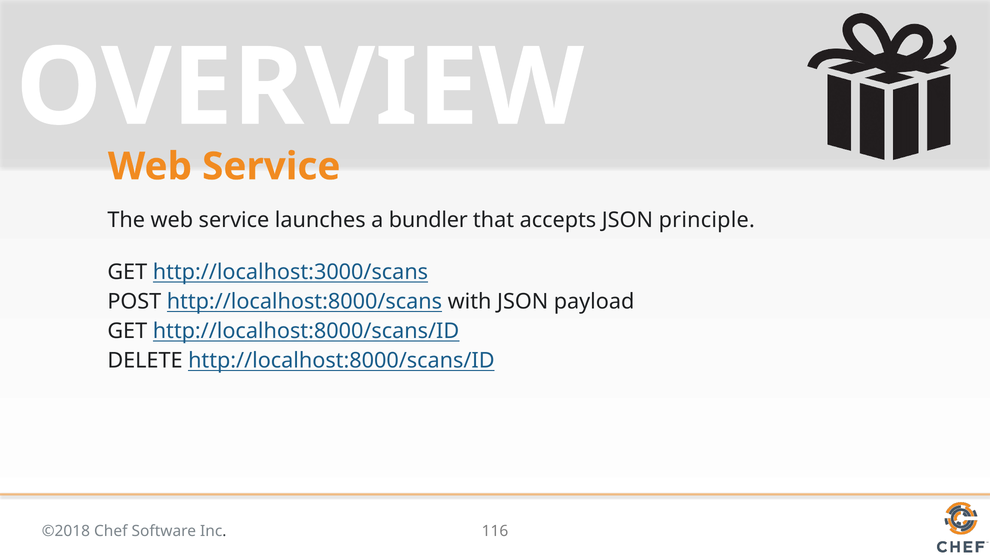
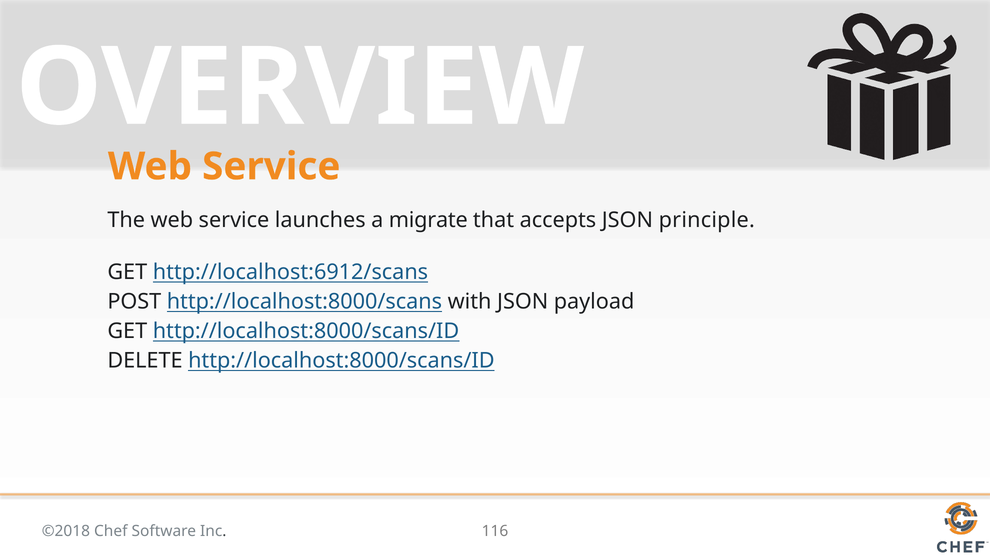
bundler: bundler -> migrate (428, 220)
http://localhost:3000/scans: http://localhost:3000/scans -> http://localhost:6912/scans (290, 272)
